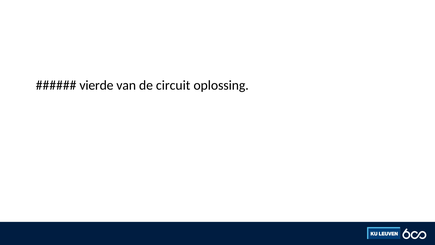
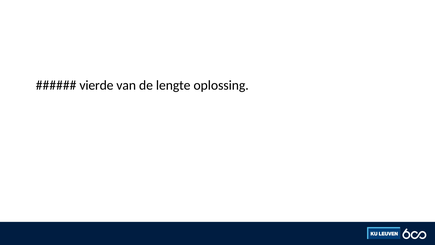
circuit: circuit -> lengte (173, 85)
